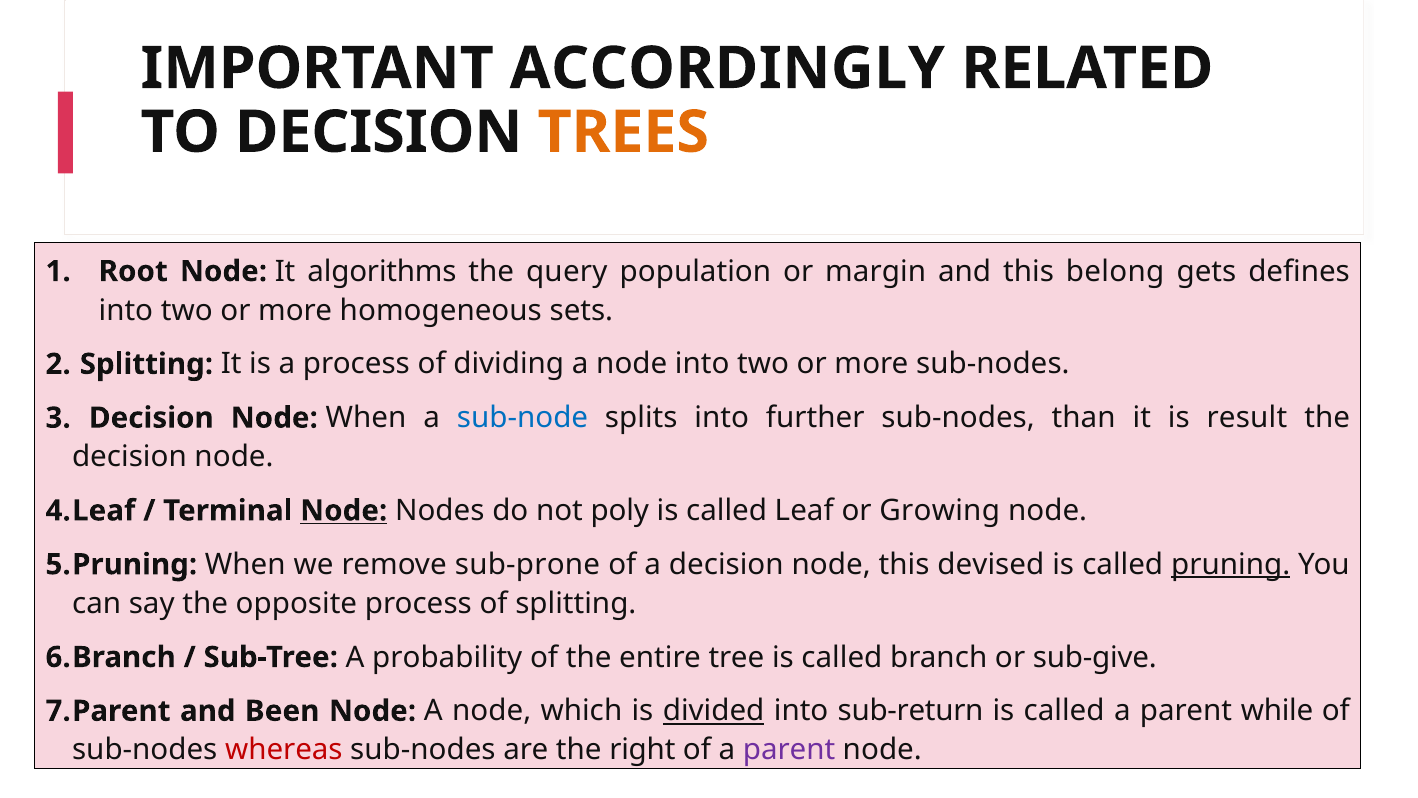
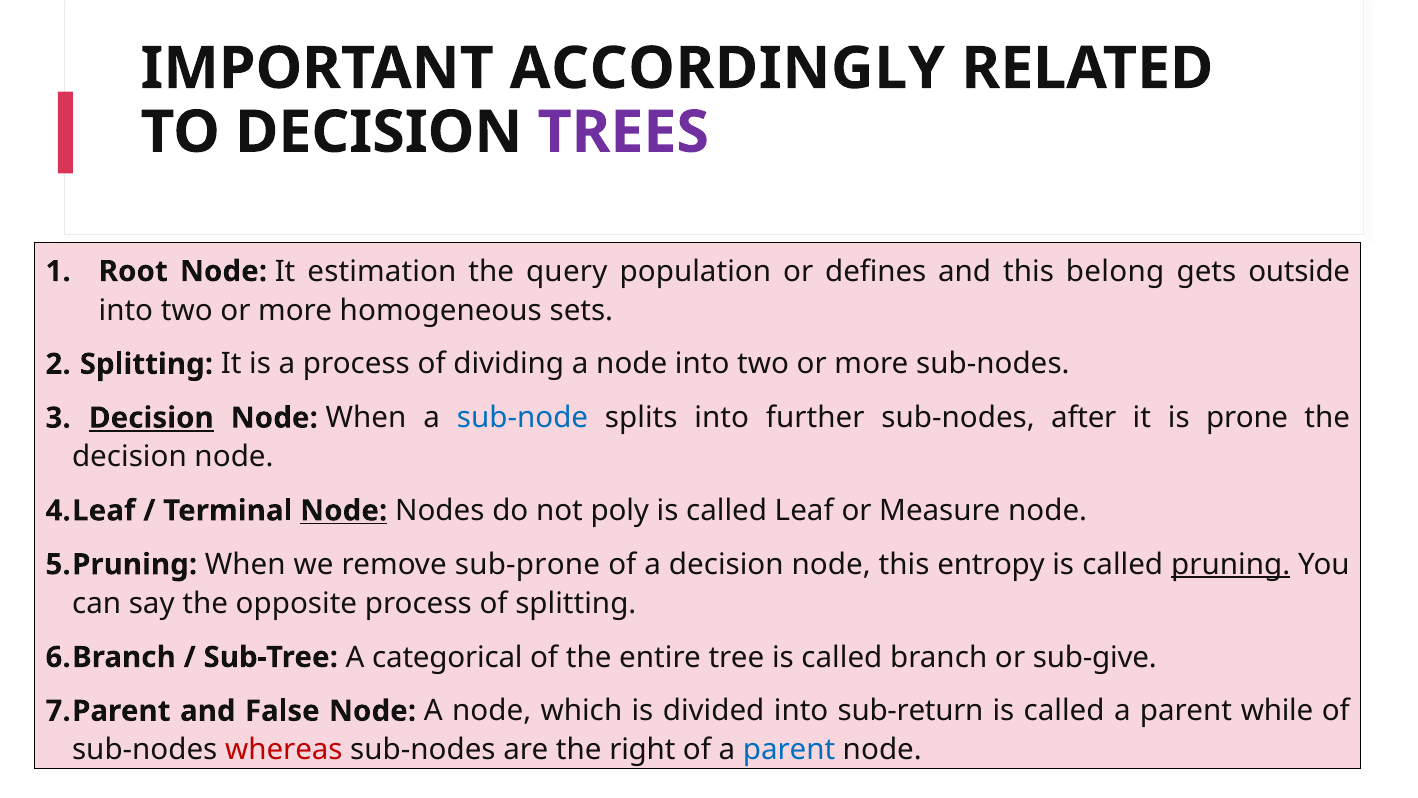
TREES colour: orange -> purple (623, 132)
algorithms: algorithms -> estimation (382, 271)
margin: margin -> defines (876, 271)
defines: defines -> outside (1299, 271)
Decision underline: none -> present (151, 418)
than: than -> after (1084, 418)
result: result -> prone (1247, 418)
Growing: Growing -> Measure (940, 510)
devised: devised -> entropy (991, 564)
probability: probability -> categorical (447, 657)
Been: Been -> False (282, 711)
divided underline: present -> none (714, 711)
parent colour: purple -> blue (789, 750)
